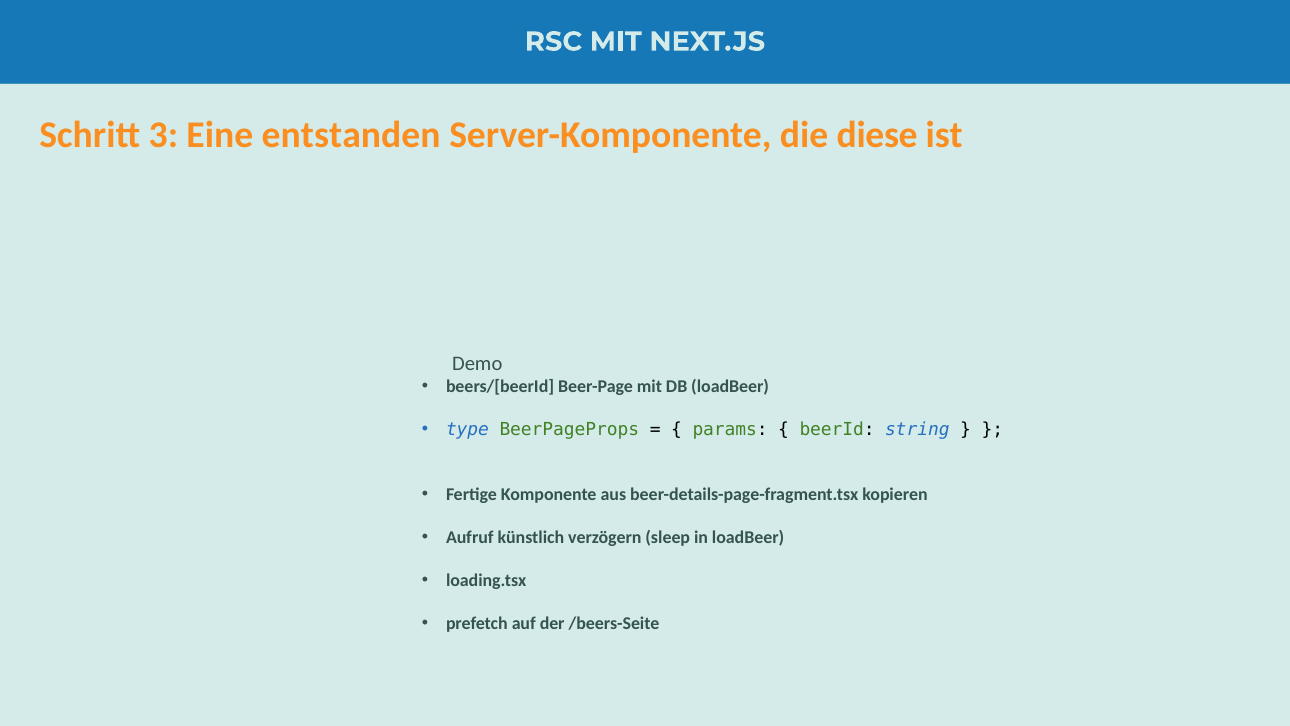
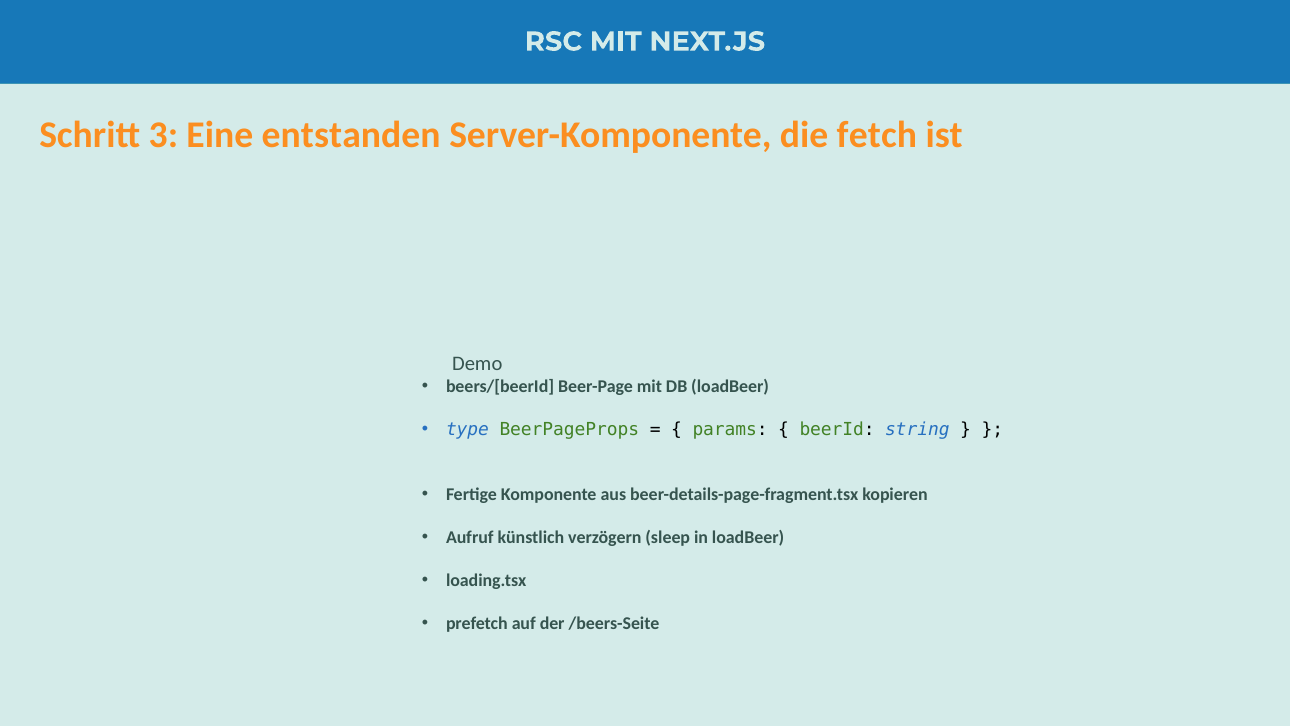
diese: diese -> fetch (877, 135)
